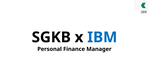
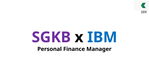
SGKB colour: black -> purple (51, 37)
